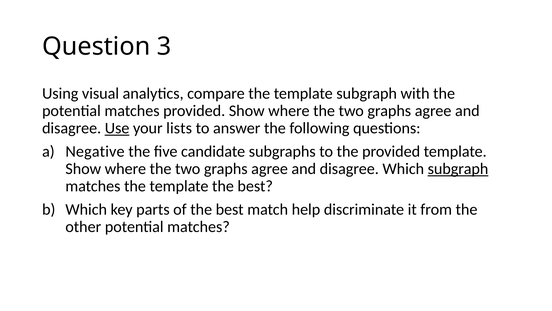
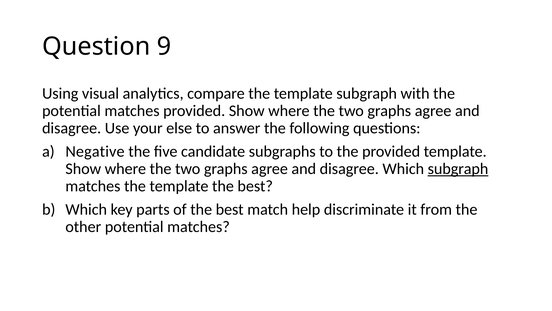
3: 3 -> 9 (164, 46)
Use underline: present -> none (117, 128)
lists: lists -> else (179, 128)
